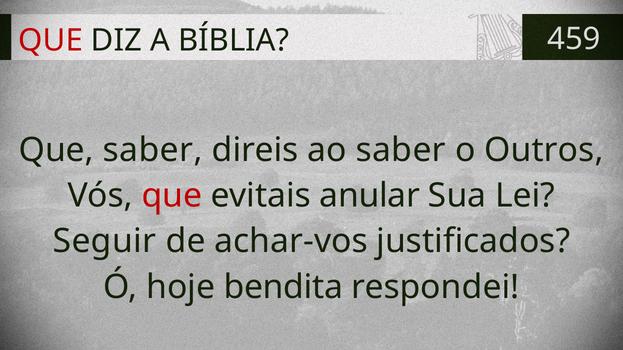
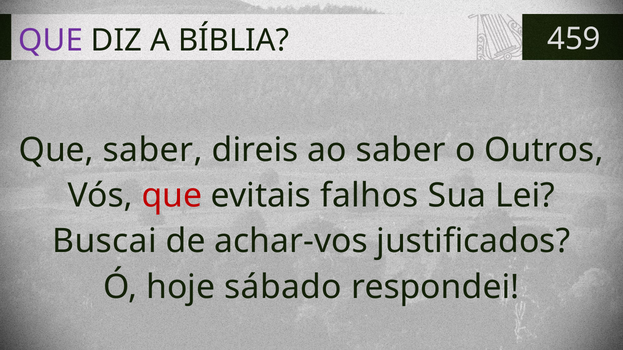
QUE colour: red -> purple (51, 40)
anular: anular -> falhos (369, 196)
Seguir: Seguir -> Buscai (104, 242)
bendita: bendita -> sábado (283, 287)
